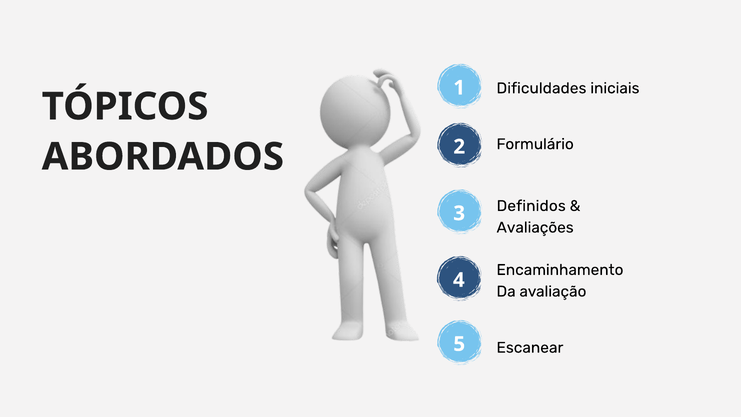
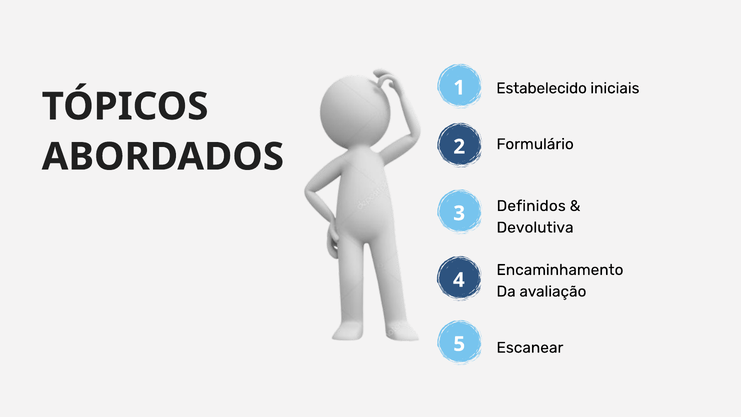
Dificuldades: Dificuldades -> Estabelecido (542, 88)
Avaliações: Avaliações -> Devolutiva (535, 227)
